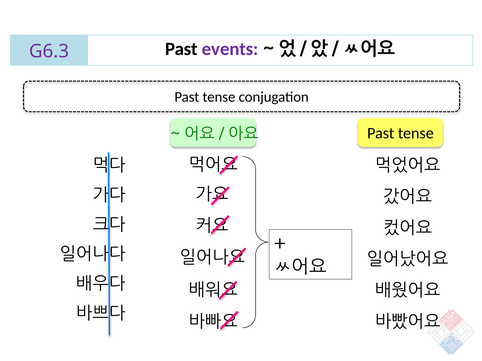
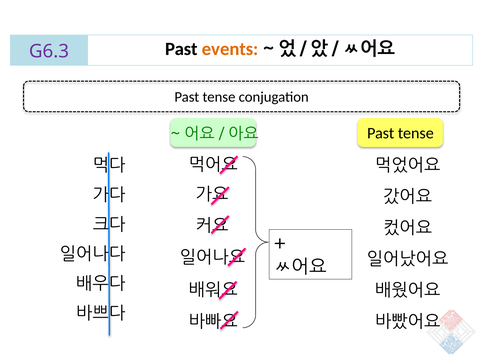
events colour: purple -> orange (230, 49)
